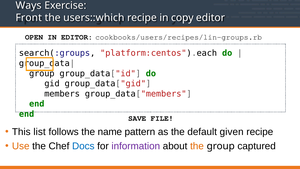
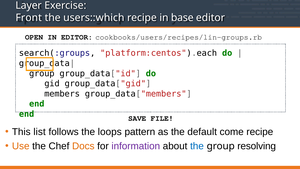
Ways: Ways -> Layer (29, 5)
copy: copy -> base (182, 18)
name: name -> loops (110, 132)
given: given -> come (232, 132)
Docs colour: blue -> orange (83, 146)
the colour: orange -> blue (197, 146)
captured: captured -> resolving (257, 146)
